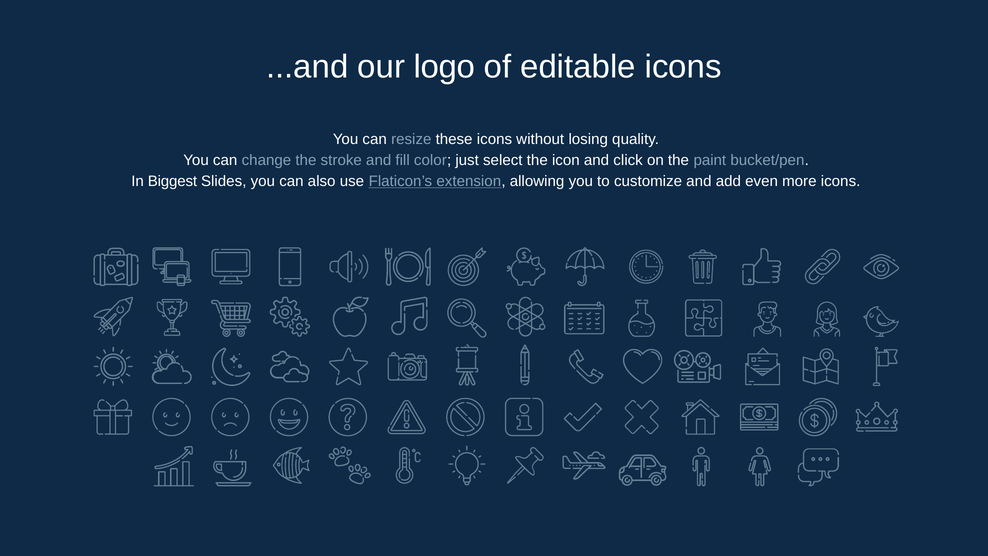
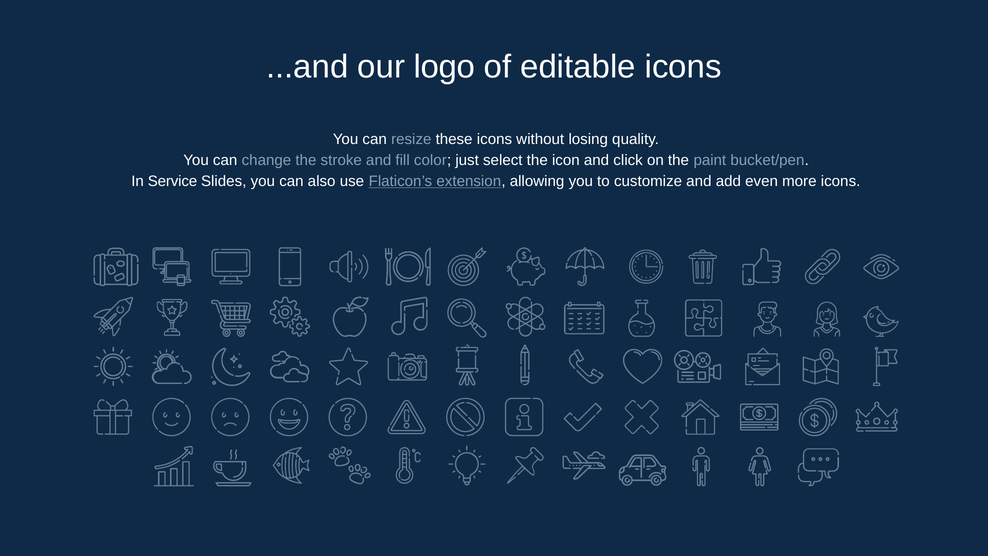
Biggest: Biggest -> Service (172, 181)
